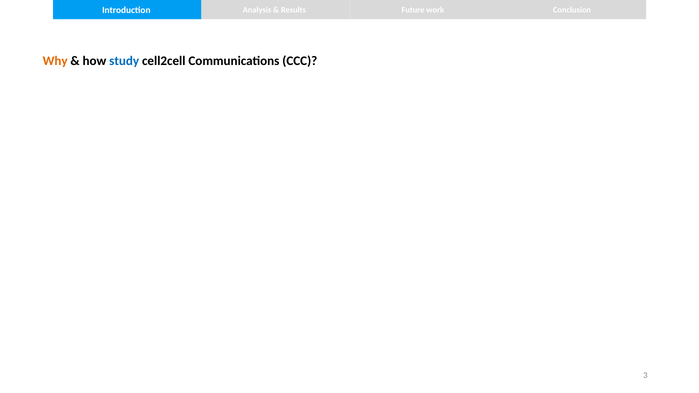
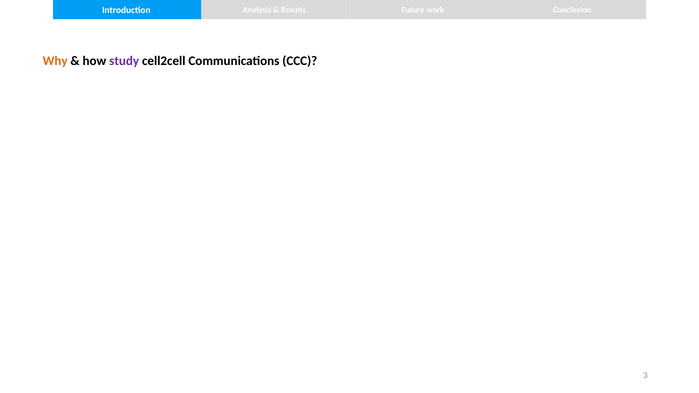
study colour: blue -> purple (124, 61)
